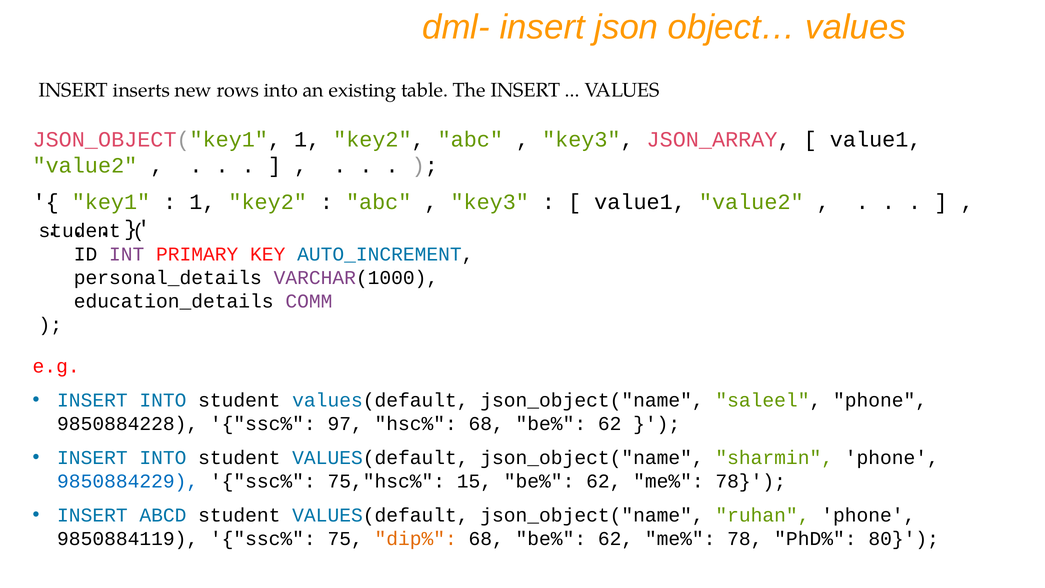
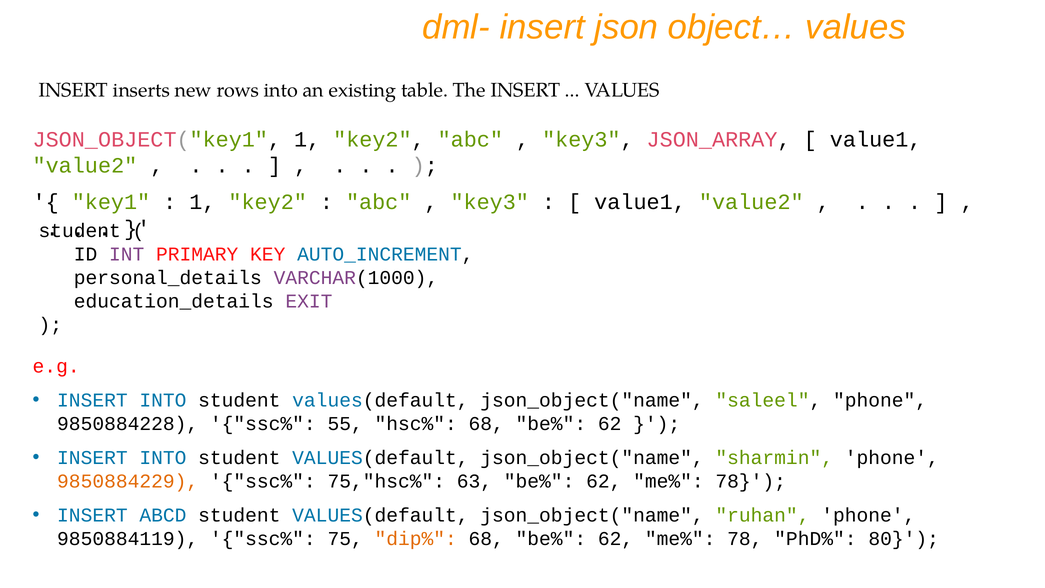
COMM: COMM -> EXIT (309, 301)
97: 97 -> 55 (345, 424)
9850884229 colour: blue -> orange (128, 481)
15: 15 -> 63 (474, 481)
